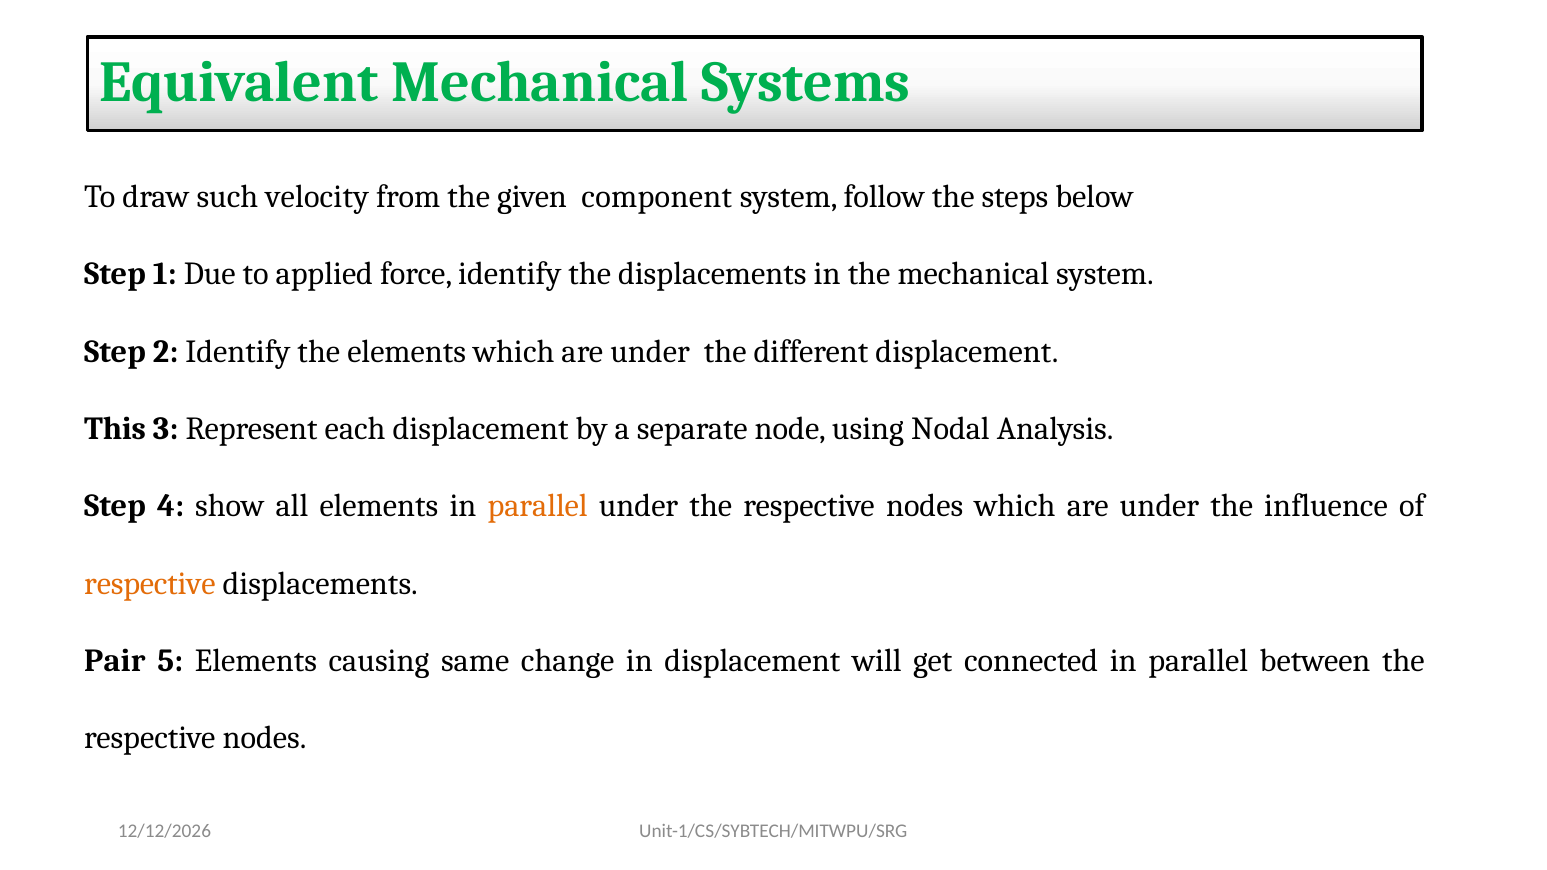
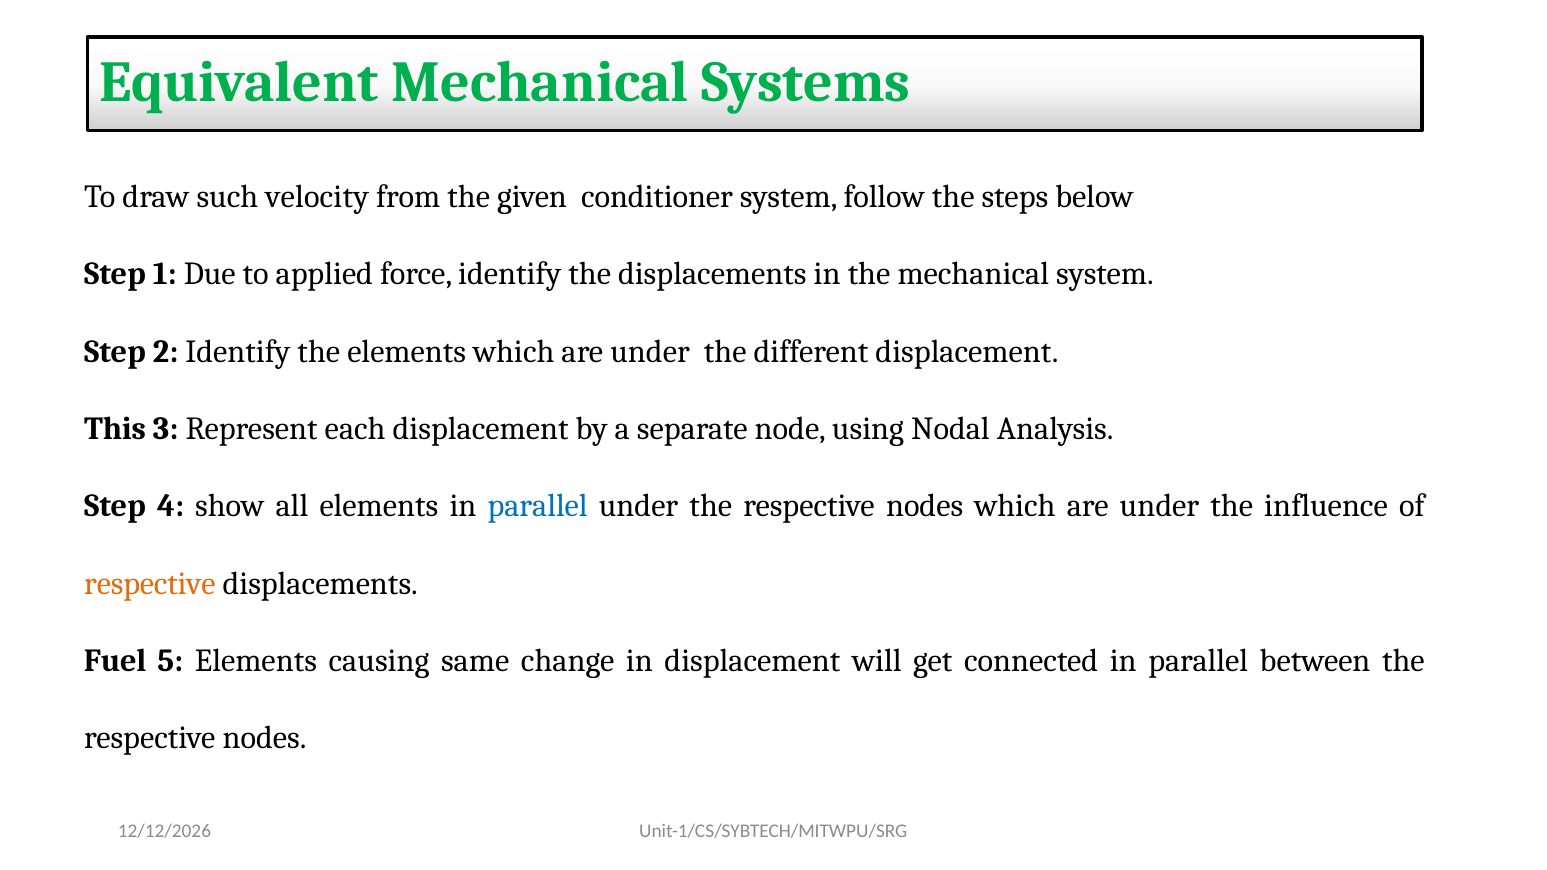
component: component -> conditioner (657, 197)
parallel colour: orange -> blue (538, 506)
Pair: Pair -> Fuel (115, 661)
